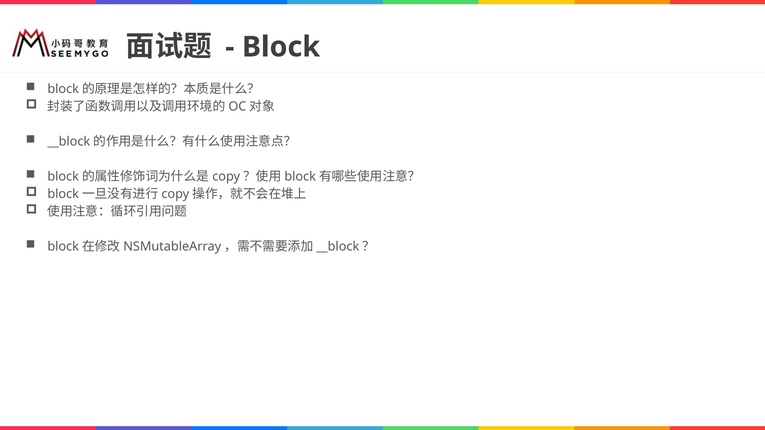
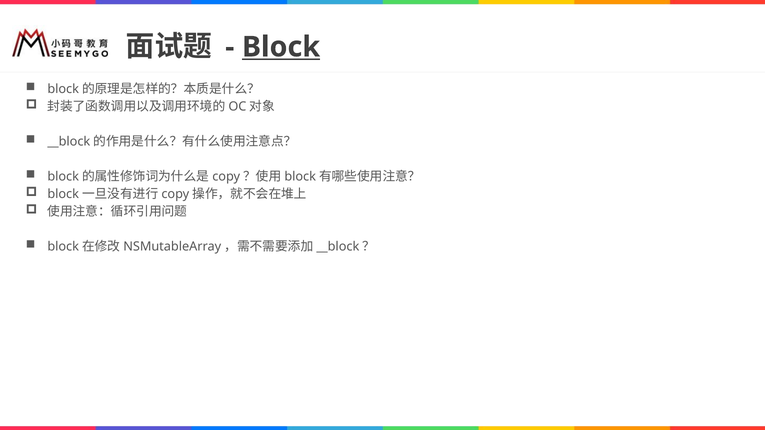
Block underline: none -> present (281, 47)
